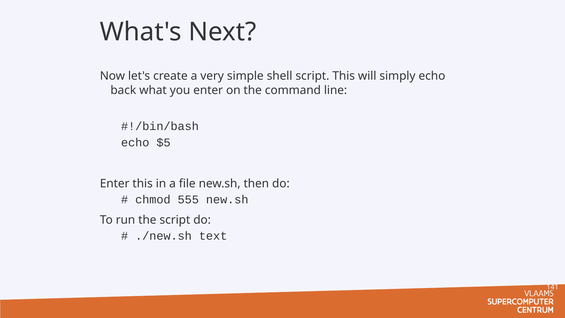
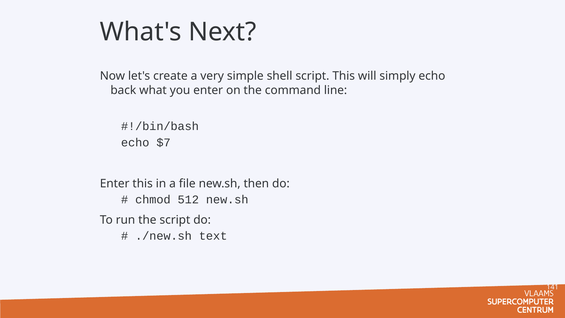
$5: $5 -> $7 (164, 143)
555: 555 -> 512 (188, 199)
